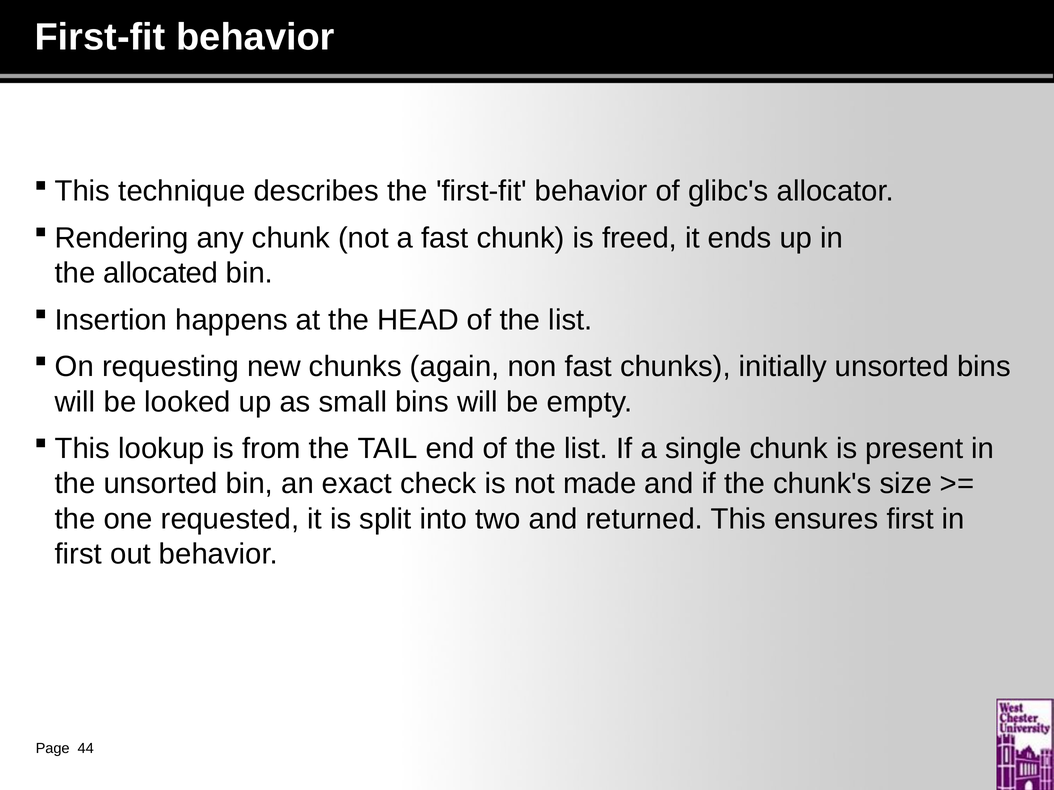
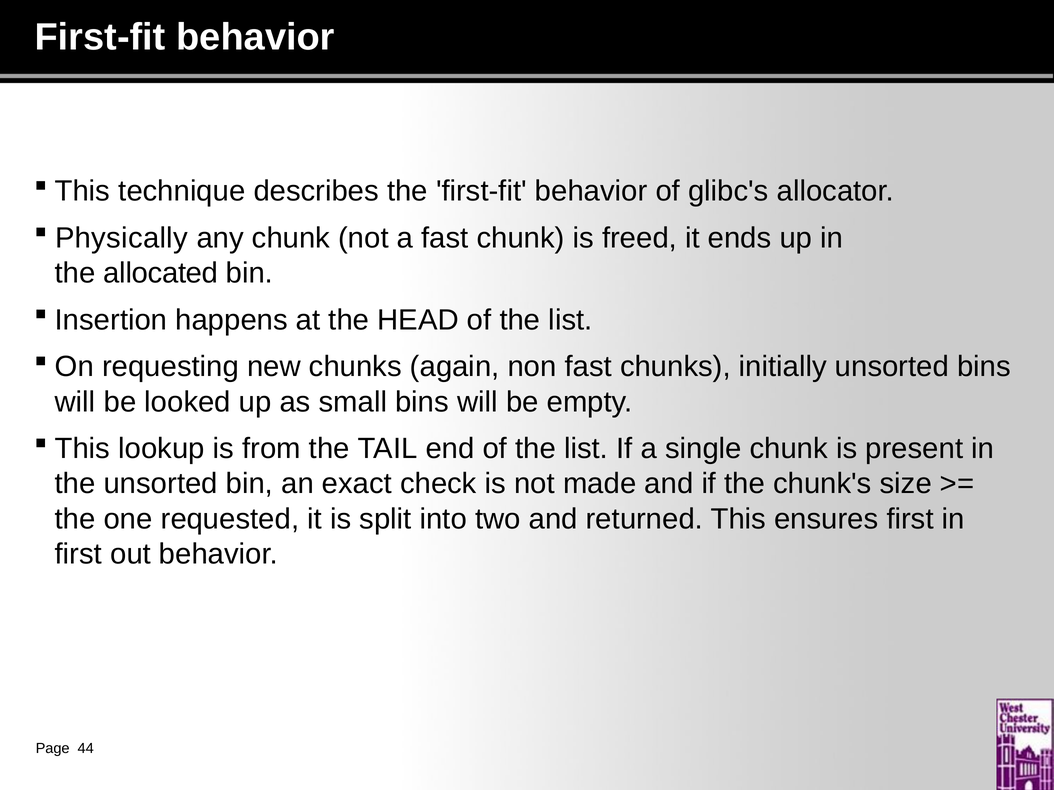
Rendering: Rendering -> Physically (122, 238)
